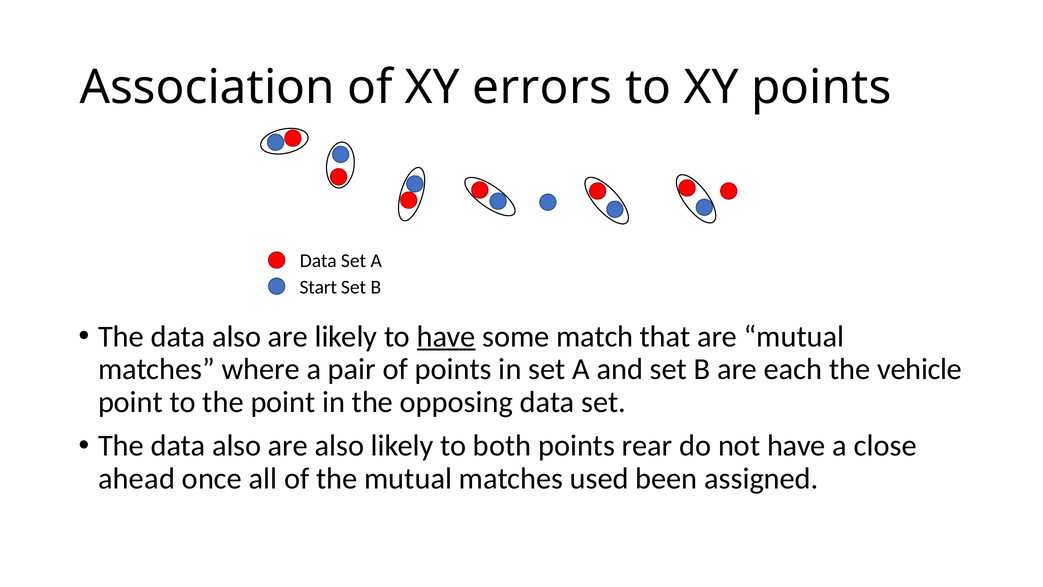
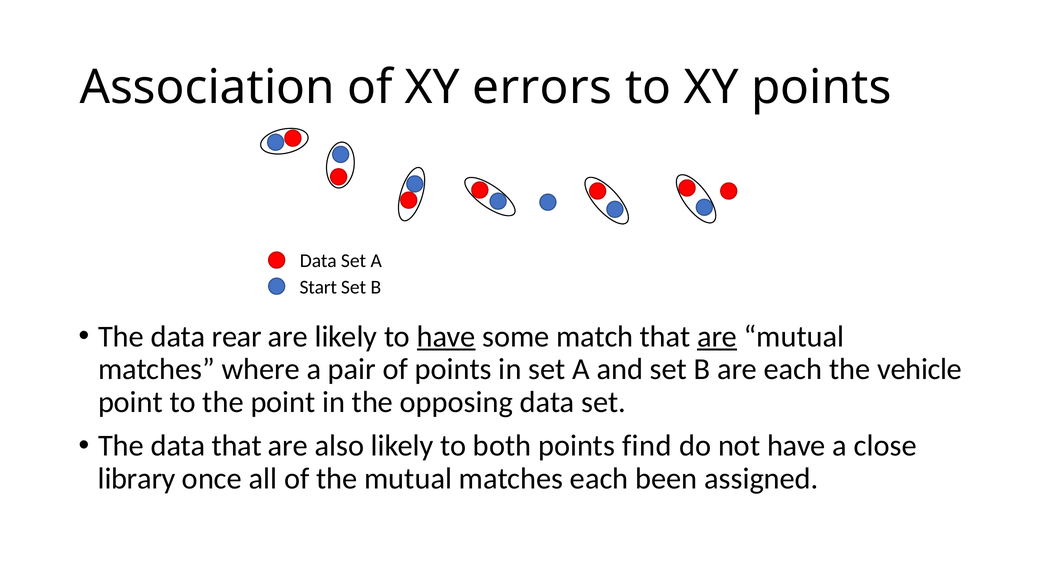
also: also -> rear (237, 336)
are underline: none -> present (717, 336)
also: also -> that (237, 446)
rear: rear -> find (647, 446)
ahead: ahead -> library (137, 478)
matches used: used -> each (599, 478)
